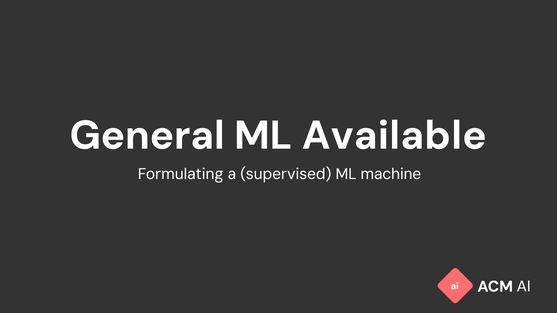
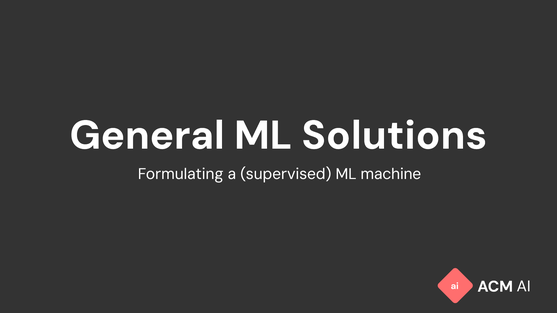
Available: Available -> Solutions (394, 136)
